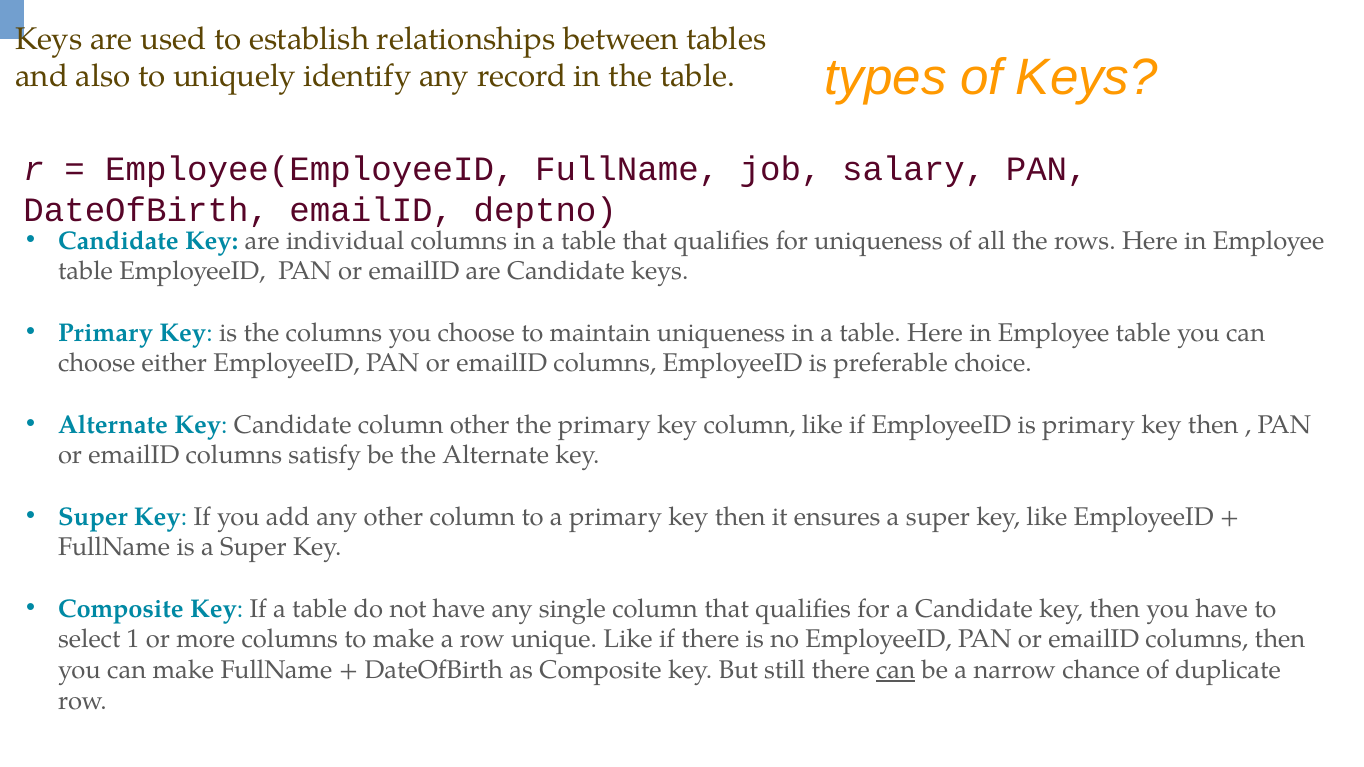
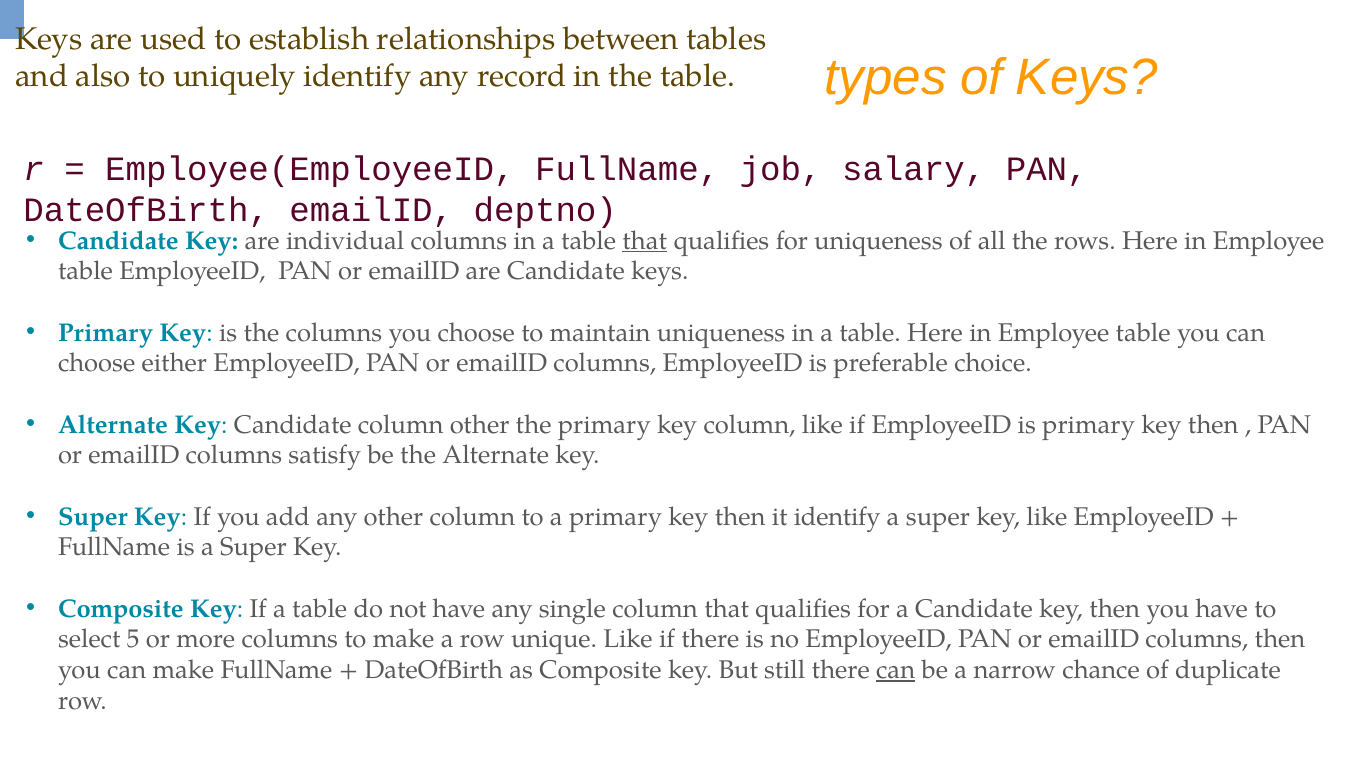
that underline: none -> present (645, 241)
it ensures: ensures -> identify (837, 517)
1: 1 -> 5 (133, 640)
